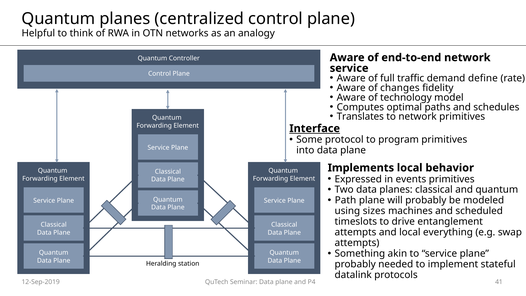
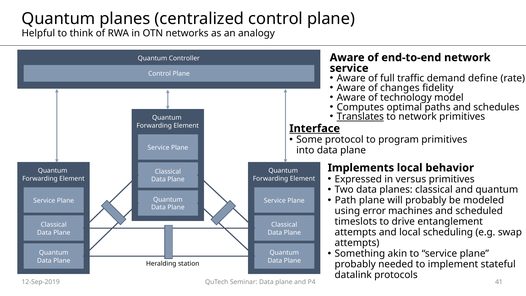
Translates underline: none -> present (360, 117)
events: events -> versus (411, 179)
sizes: sizes -> error (374, 211)
everything: everything -> scheduling (448, 232)
